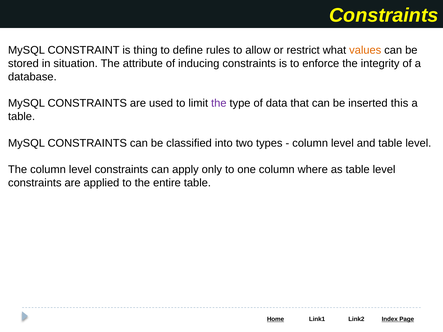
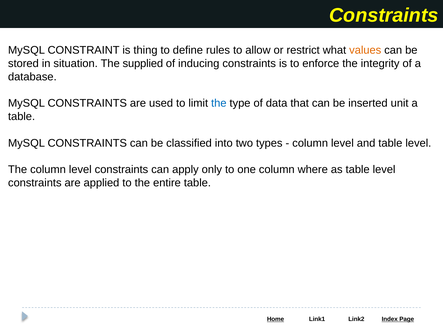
attribute: attribute -> supplied (143, 63)
the colour: purple -> blue (219, 103)
this: this -> unit (400, 103)
